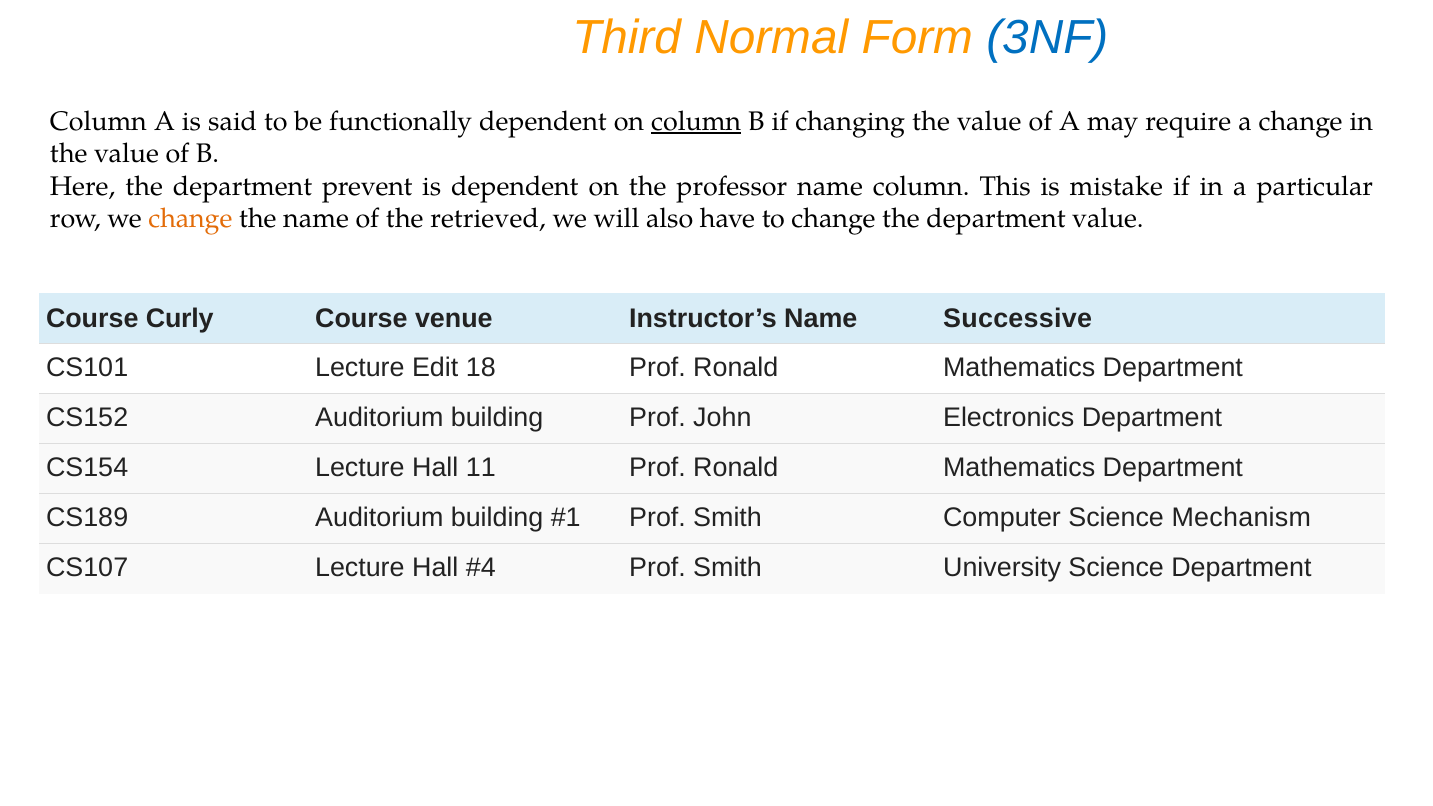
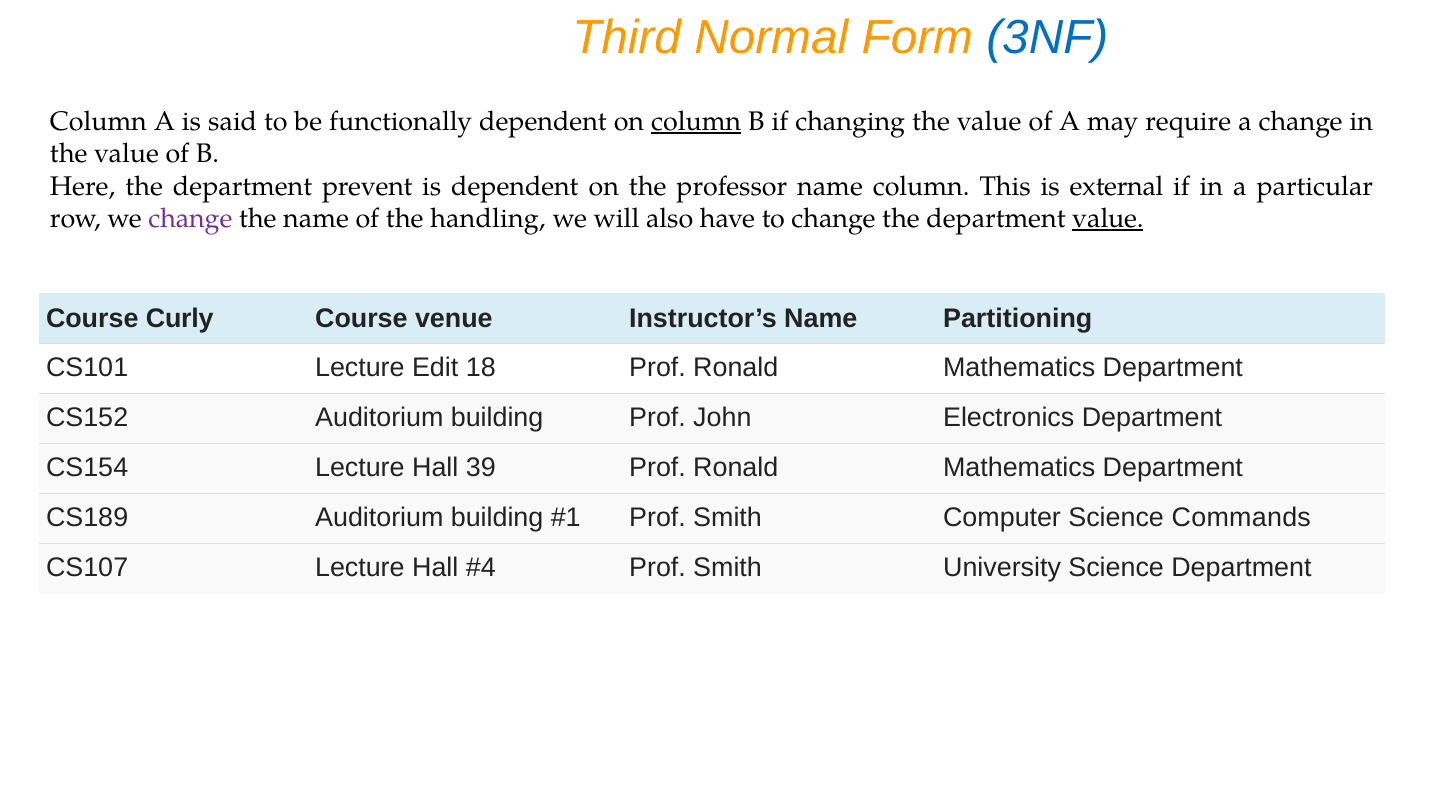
mistake: mistake -> external (1117, 186)
change colour: orange -> purple (190, 218)
retrieved: retrieved -> handling (488, 218)
value underline: none -> present (1108, 218)
Successive: Successive -> Partitioning (1018, 319)
11: 11 -> 39 (481, 468)
Mechanism: Mechanism -> Commands (1241, 518)
